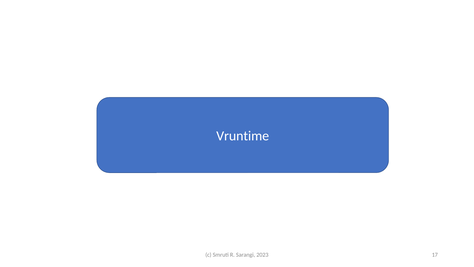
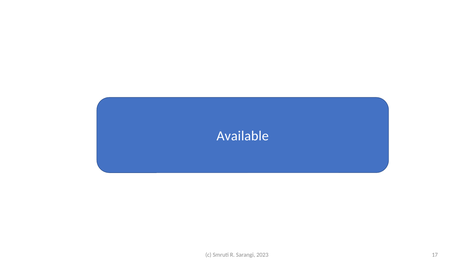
Vruntime: Vruntime -> Available (243, 136)
